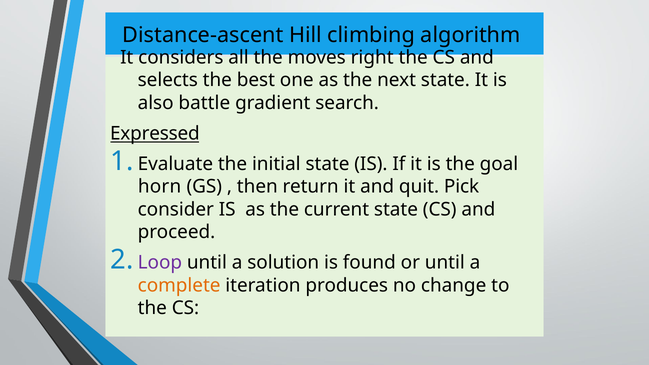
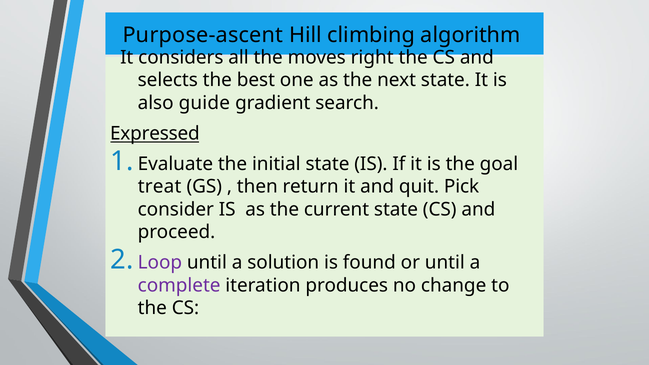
Distance-ascent: Distance-ascent -> Purpose-ascent (203, 35)
battle: battle -> guide (204, 103)
horn: horn -> treat (160, 187)
complete colour: orange -> purple (179, 285)
